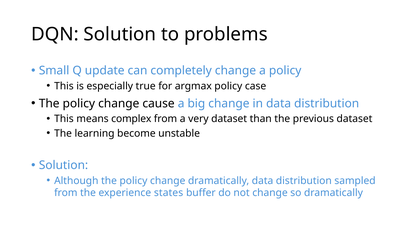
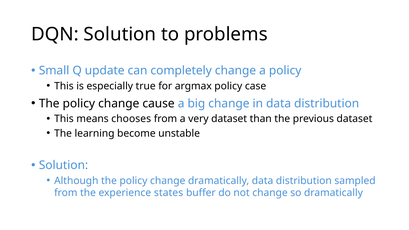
complex: complex -> chooses (131, 119)
